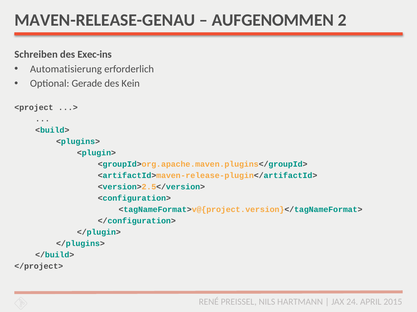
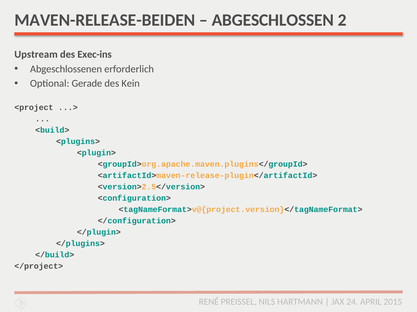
MAVEN-RELEASE-GENAU: MAVEN-RELEASE-GENAU -> MAVEN-RELEASE-BEIDEN (105, 20)
AUFGENOMMEN: AUFGENOMMEN -> ABGESCHLOSSEN (273, 20)
Schreiben: Schreiben -> Upstream (36, 54)
Automatisierung: Automatisierung -> Abgeschlossenen (66, 69)
